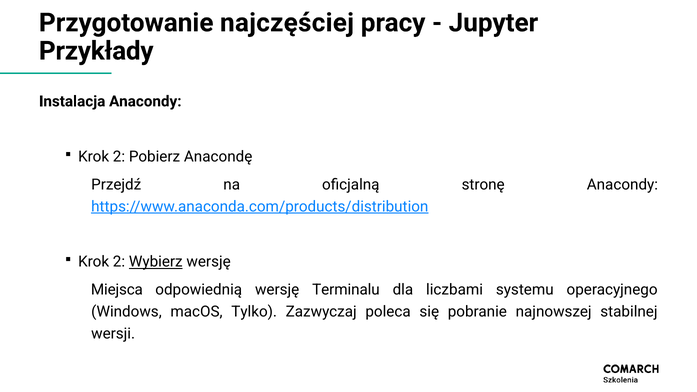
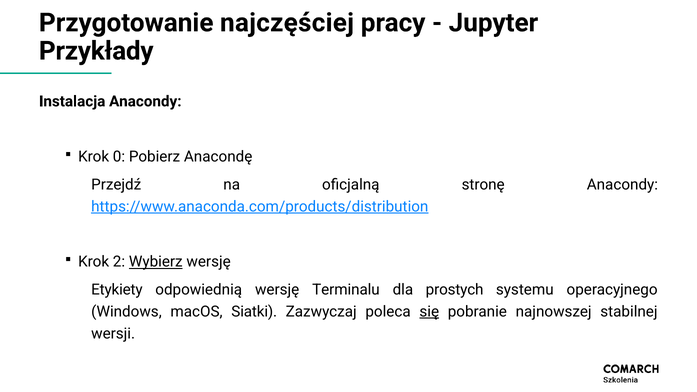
2: 2 -> 0 (119, 157)
Miejsca: Miejsca -> Etykiety (117, 290)
liczbami: liczbami -> prostych (455, 290)
Tylko: Tylko -> Siatki (254, 312)
się underline: none -> present (429, 312)
